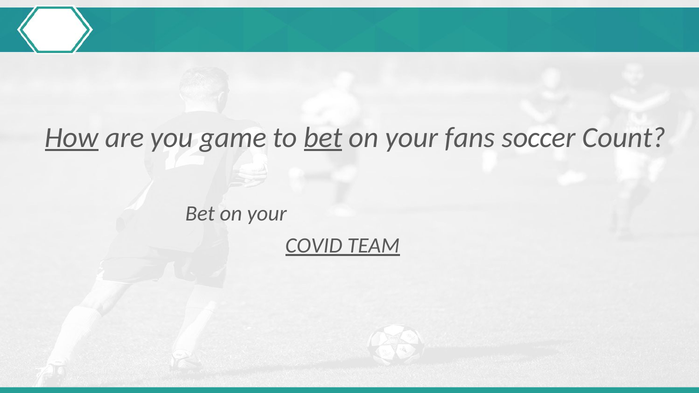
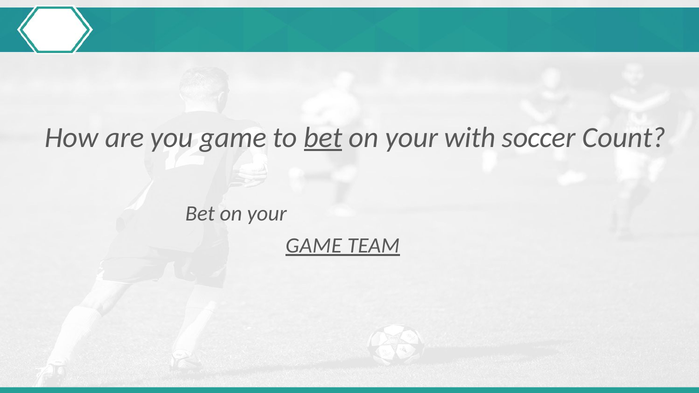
How underline: present -> none (72, 138)
fans: fans -> with (470, 138)
COVID: COVID -> GAME (314, 246)
